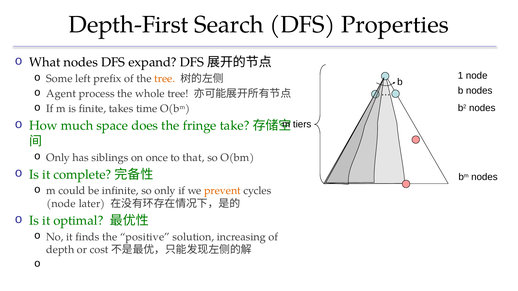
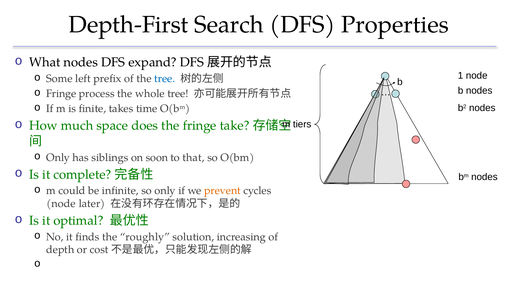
tree colour: orange -> blue (165, 79)
Agent: Agent -> Fringe (61, 94)
once: once -> soon (157, 158)
positive: positive -> roughly (145, 237)
